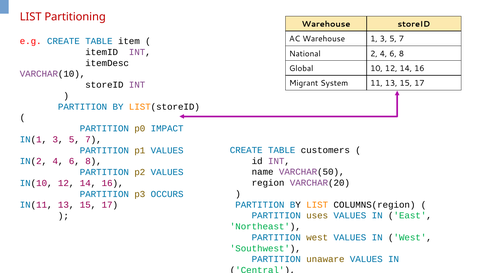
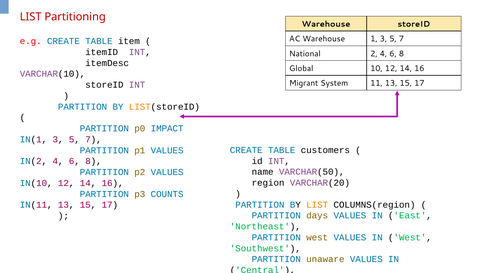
OCCURS: OCCURS -> COUNTS (167, 194)
uses: uses -> days (317, 215)
